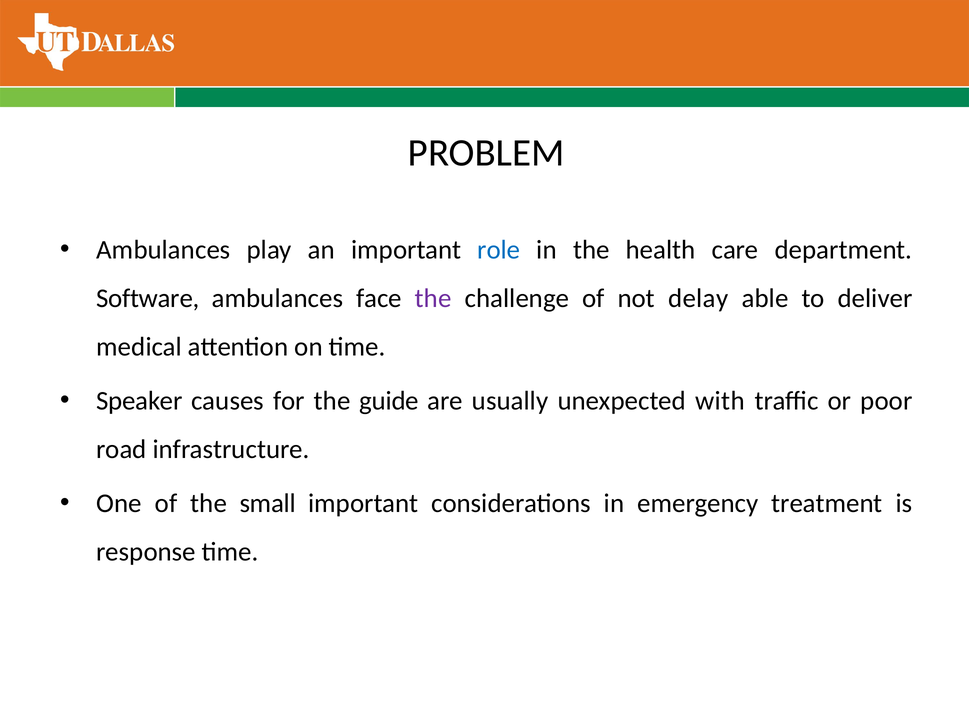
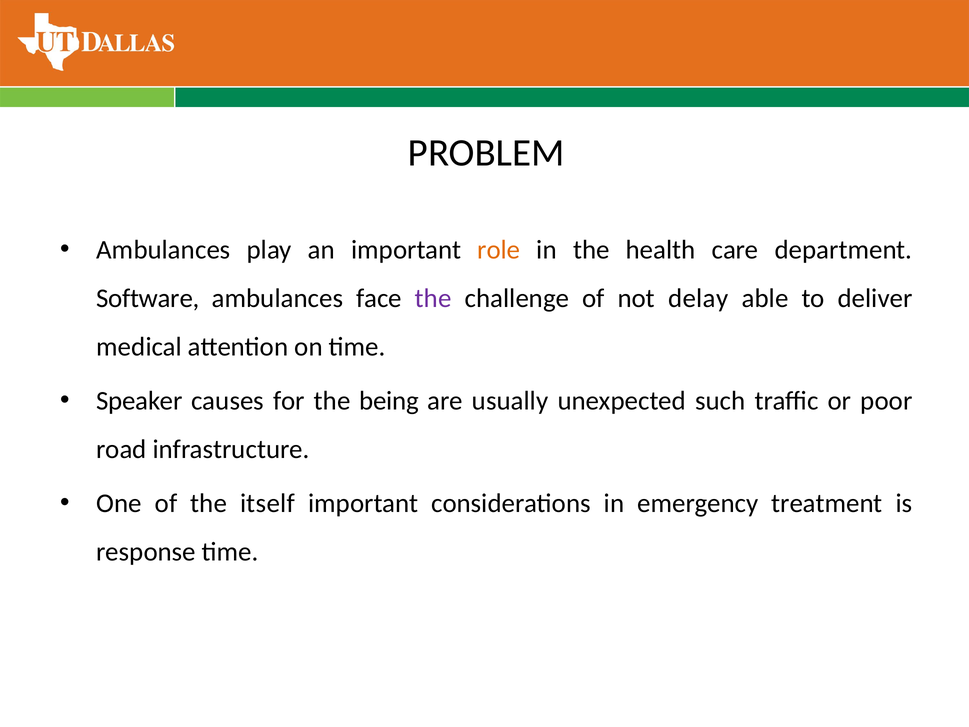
role colour: blue -> orange (499, 250)
guide: guide -> being (389, 401)
with: with -> such (720, 401)
small: small -> itself (267, 503)
